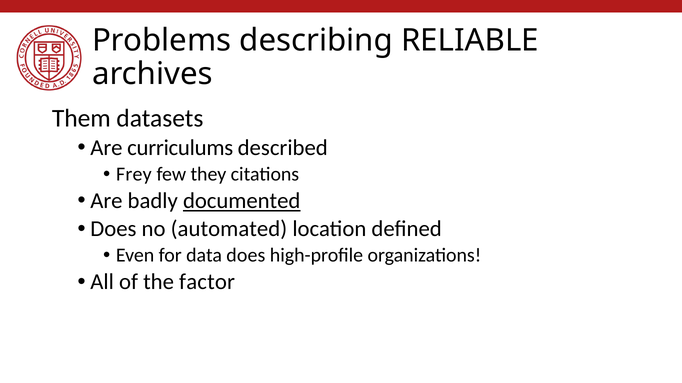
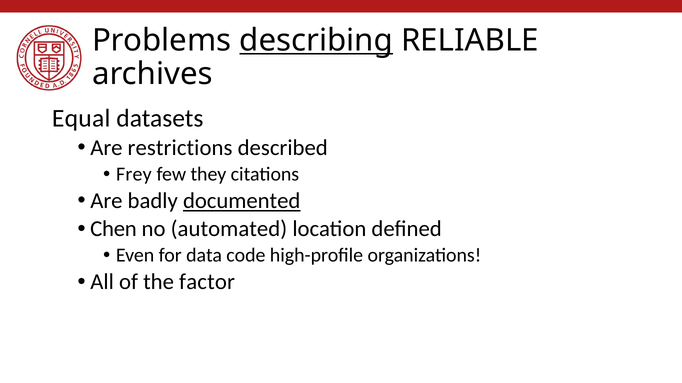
describing underline: none -> present (316, 40)
Them: Them -> Equal (81, 118)
curriculums: curriculums -> restrictions (180, 148)
Does: Does -> Chen (113, 229)
data does: does -> code (246, 256)
